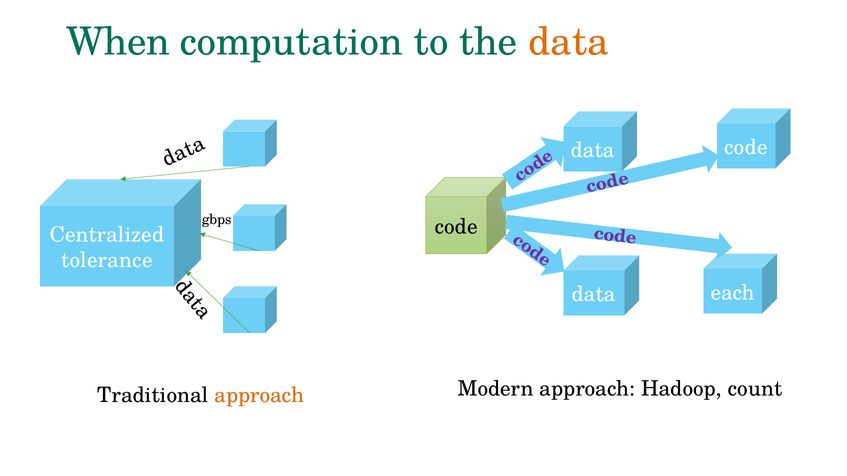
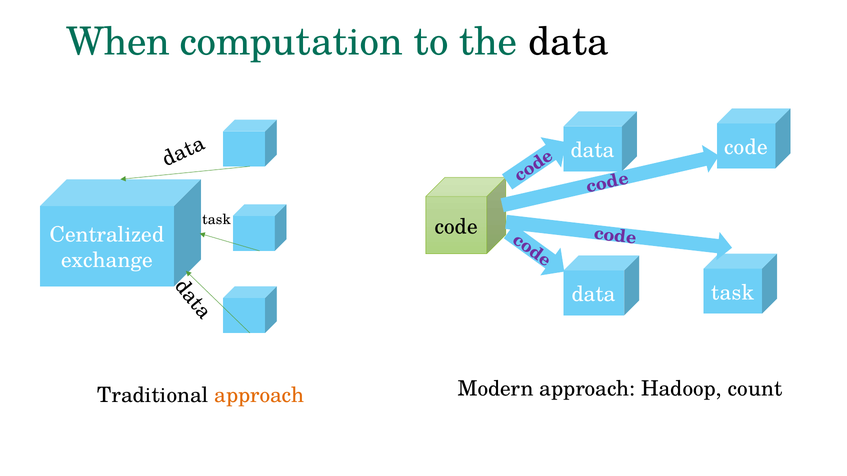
data colour: orange -> black (568, 42)
gbps: gbps -> task (217, 220)
tolerance: tolerance -> exchange (107, 261)
data each: each -> task (733, 293)
